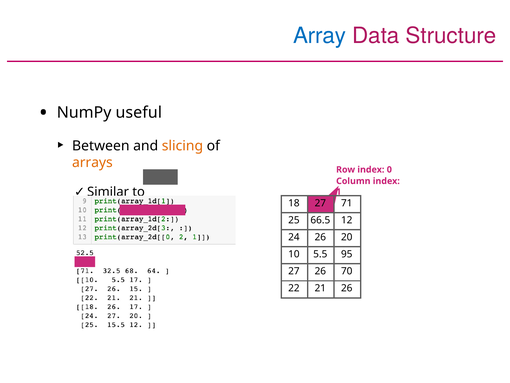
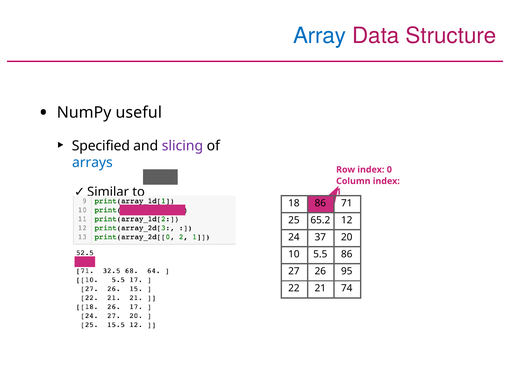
Between: Between -> Specified (101, 146)
slicing colour: orange -> purple (182, 146)
arrays colour: orange -> blue (92, 162)
18 27: 27 -> 86 (320, 203)
66.5: 66.5 -> 65.2 (320, 220)
24 26: 26 -> 37 (320, 237)
5.5 95: 95 -> 86 (347, 254)
70: 70 -> 95 (347, 271)
21 26: 26 -> 74 (347, 288)
